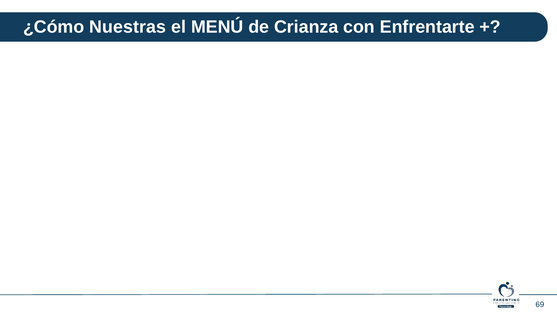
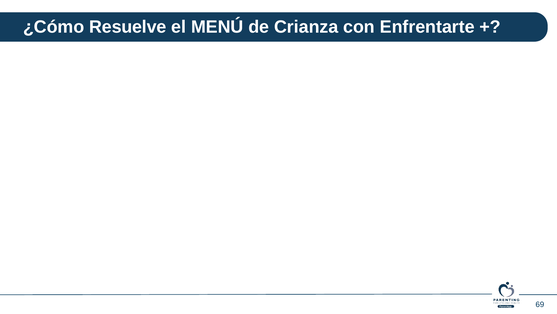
Nuestras: Nuestras -> Resuelve (128, 27)
